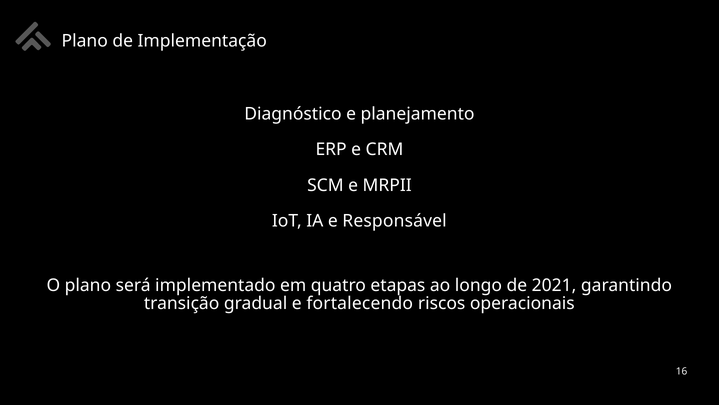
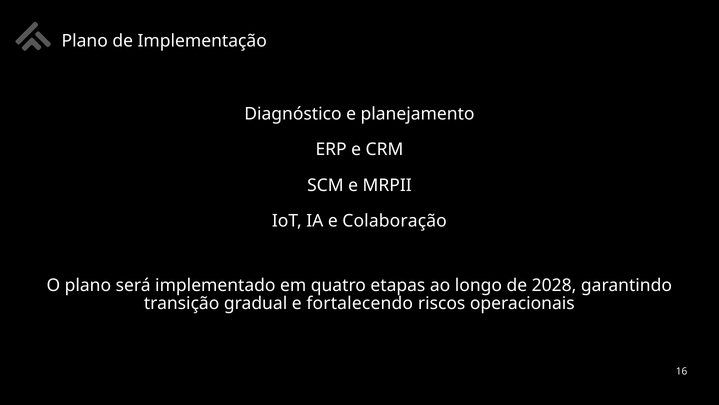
Responsável: Responsável -> Colaboração (395, 221)
2021: 2021 -> 2028 (554, 285)
